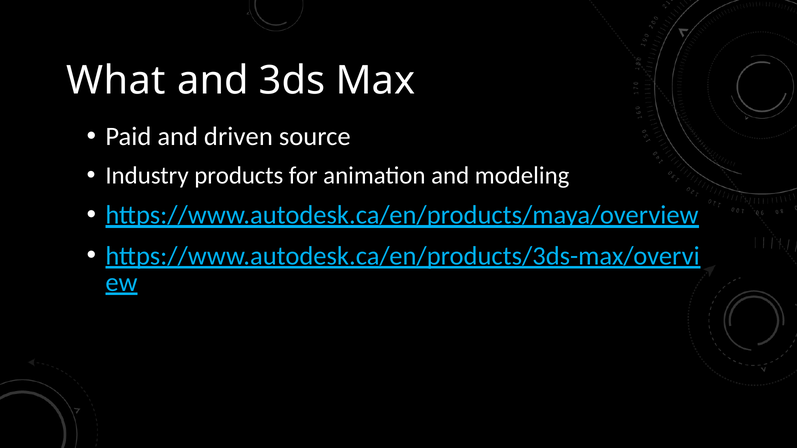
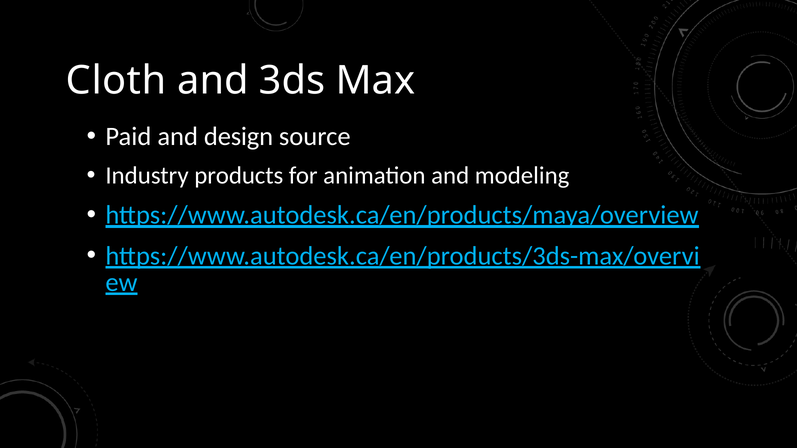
What: What -> Cloth (116, 81)
driven: driven -> design (239, 137)
